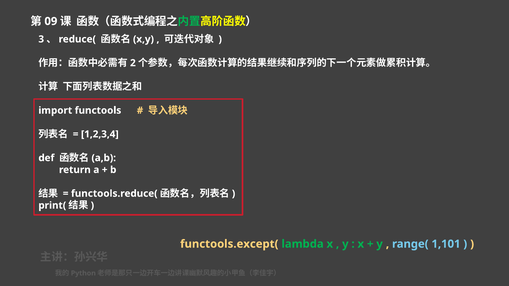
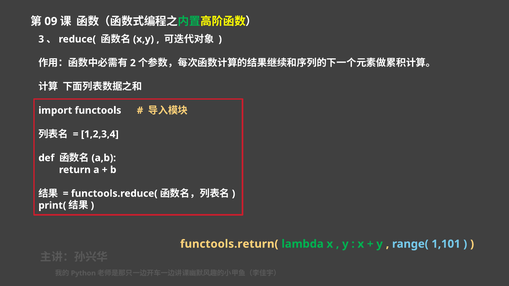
functools.except(: functools.except( -> functools.return( (229, 244)
